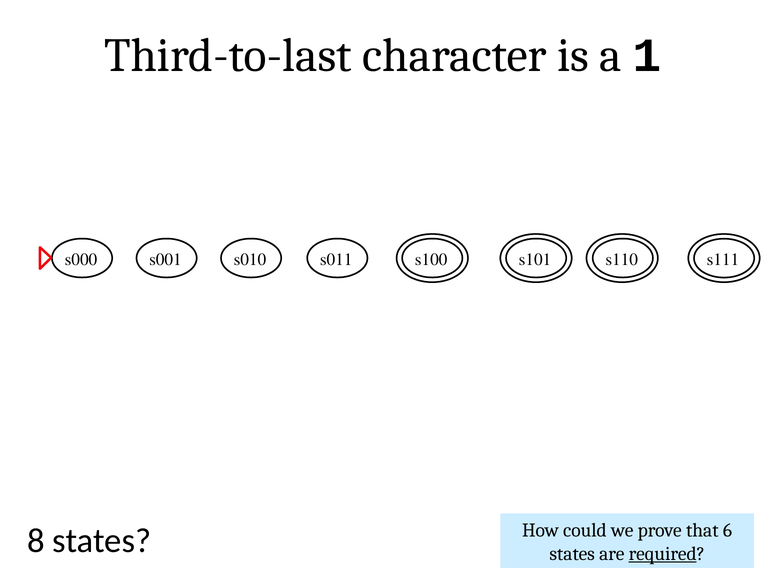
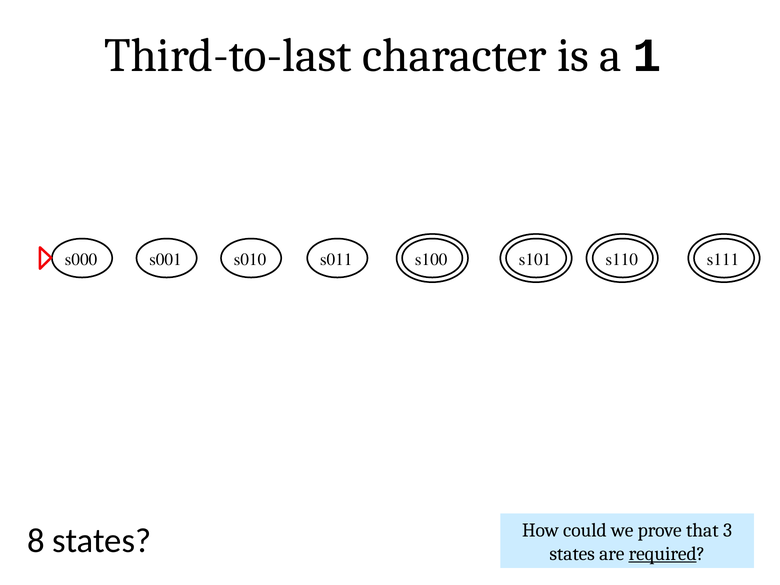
6: 6 -> 3 (728, 530)
